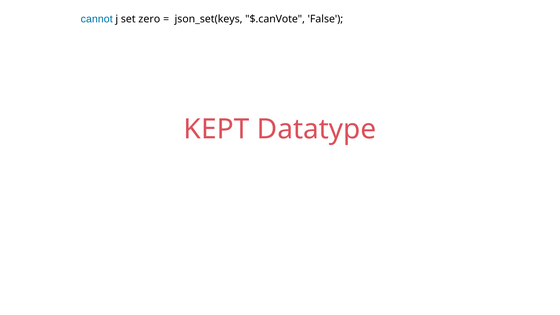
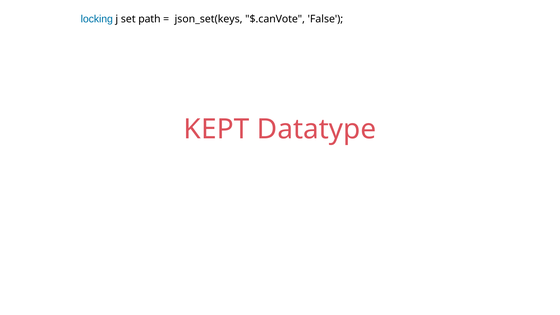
cannot: cannot -> locking (97, 19)
zero: zero -> path (149, 19)
